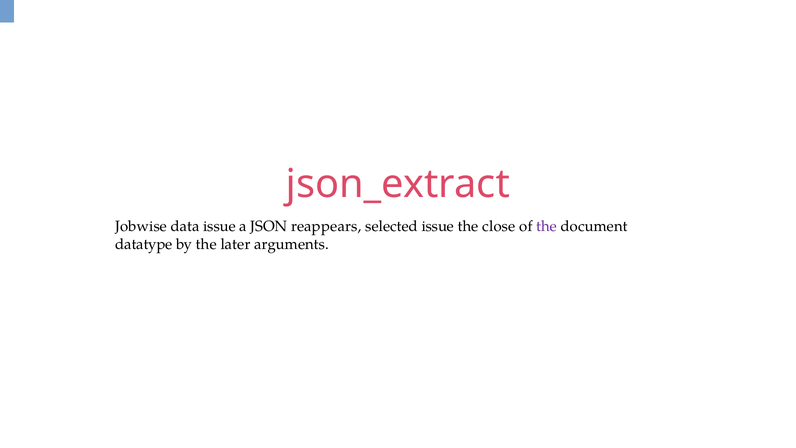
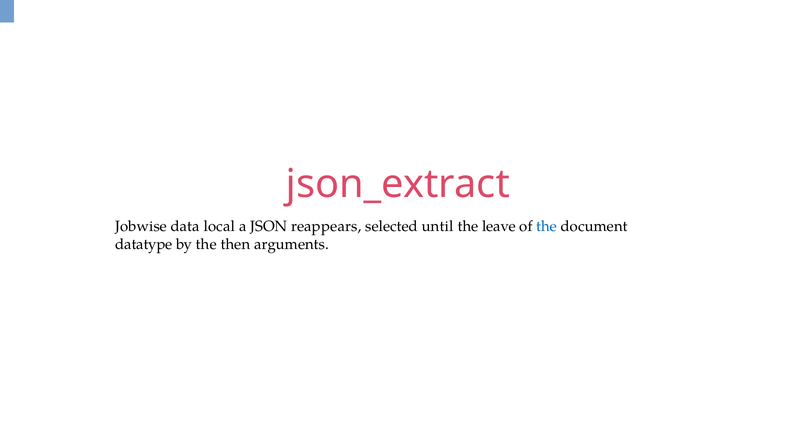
data issue: issue -> local (219, 226)
selected issue: issue -> until (438, 226)
close: close -> leave (499, 226)
the colour: purple -> blue (547, 226)
later: later -> then (236, 244)
